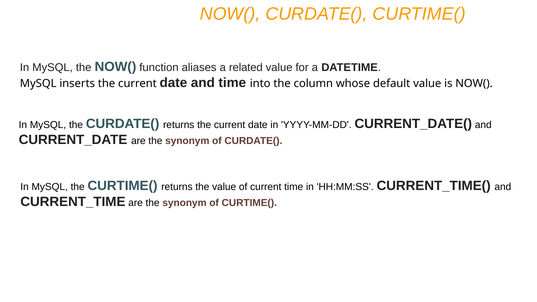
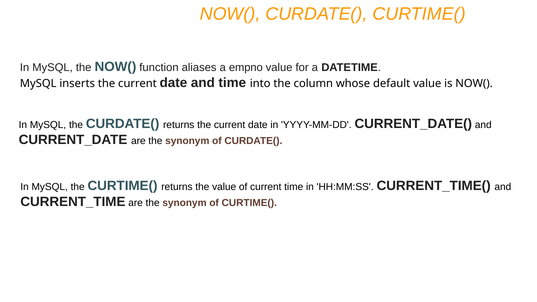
related: related -> empno (246, 67)
